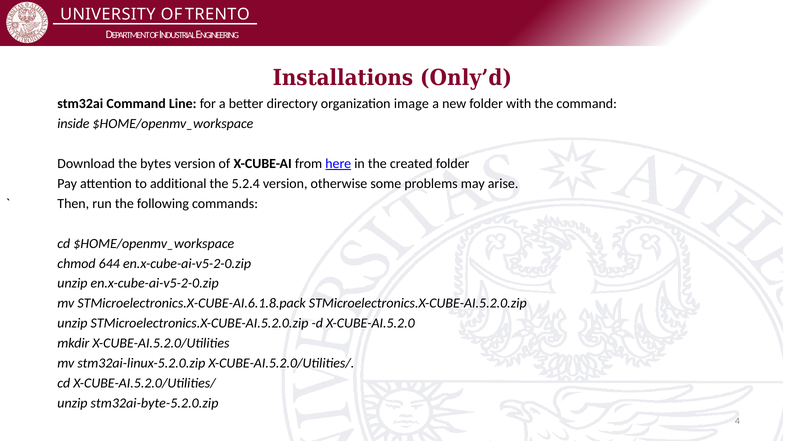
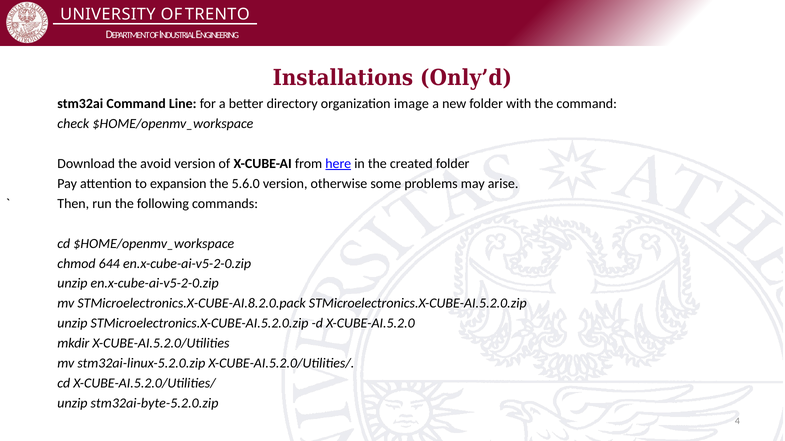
inside: inside -> check (73, 124)
bytes: bytes -> avoid (156, 164)
additional: additional -> expansion (178, 184)
5.2.4: 5.2.4 -> 5.6.0 (246, 184)
STMicroelectronics.X-CUBE-AI.6.1.8.pack: STMicroelectronics.X-CUBE-AI.6.1.8.pack -> STMicroelectronics.X-CUBE-AI.8.2.0.pack (192, 304)
